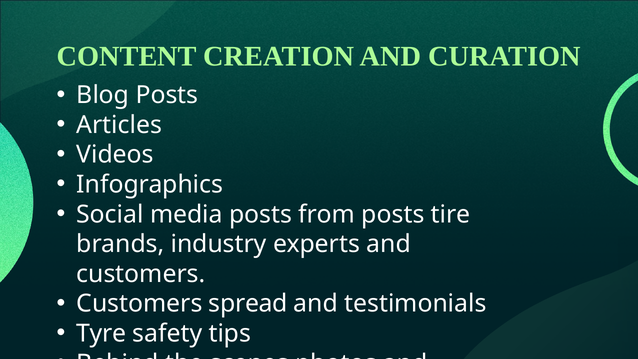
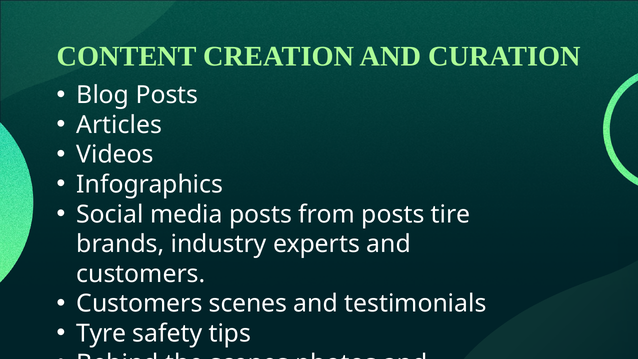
Customers spread: spread -> scenes (248, 304)
